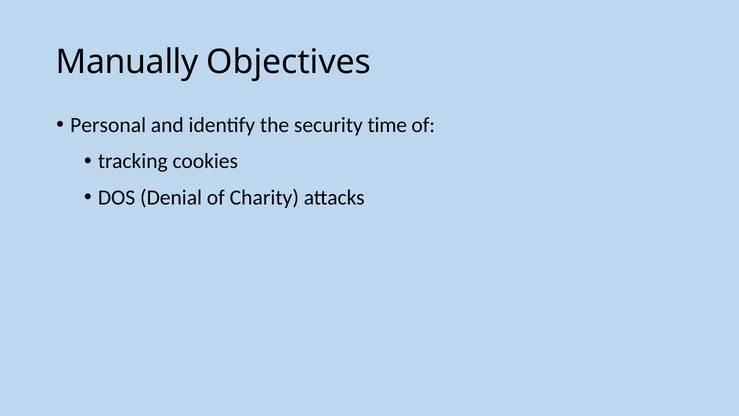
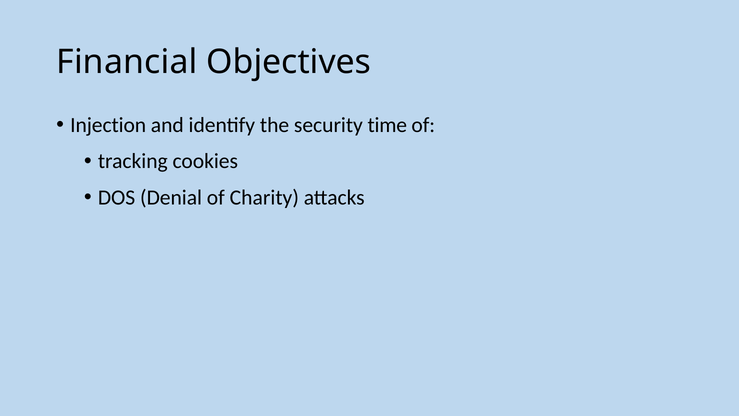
Manually: Manually -> Financial (127, 62)
Personal: Personal -> Injection (108, 125)
